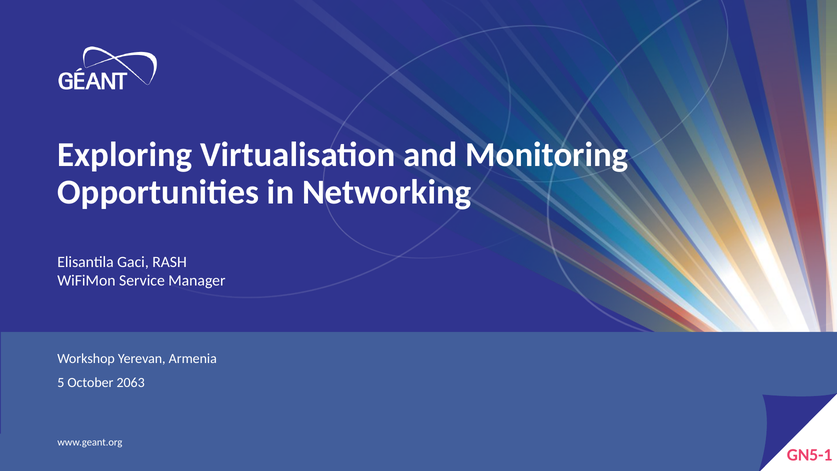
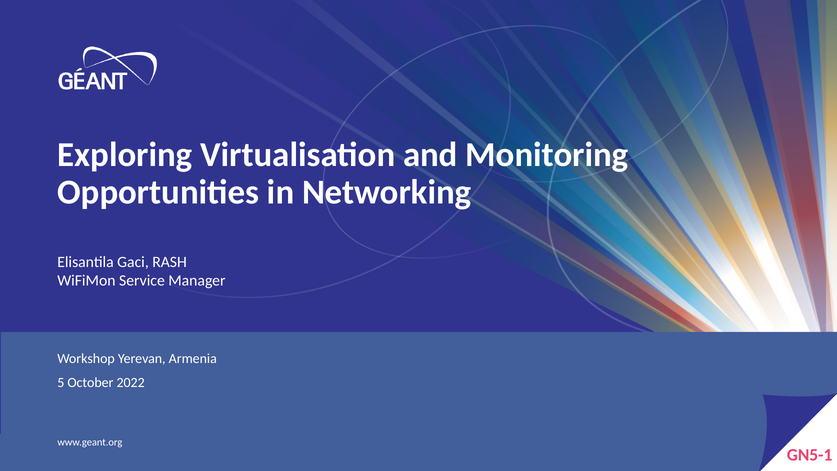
2063: 2063 -> 2022 (131, 382)
